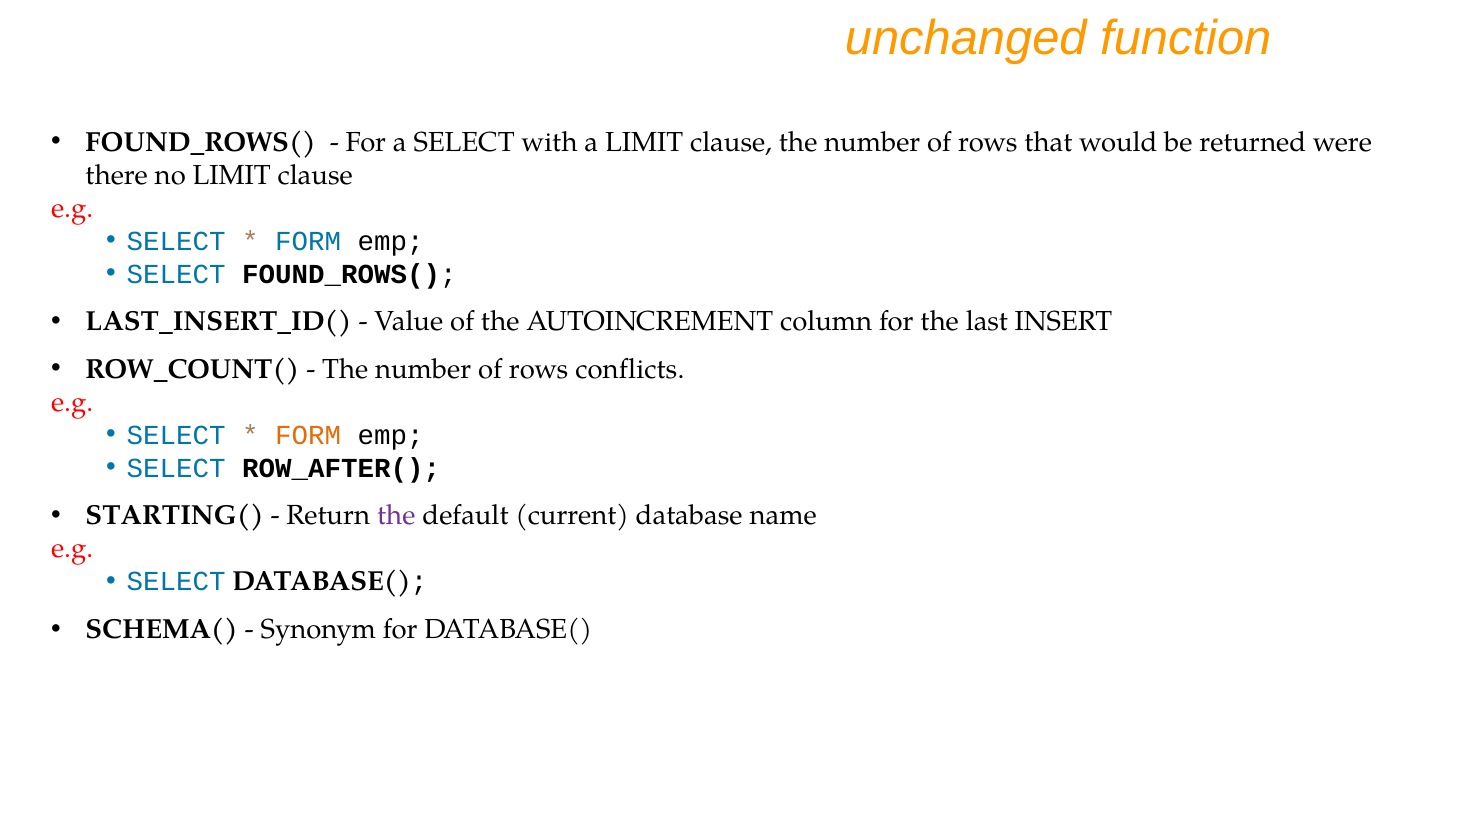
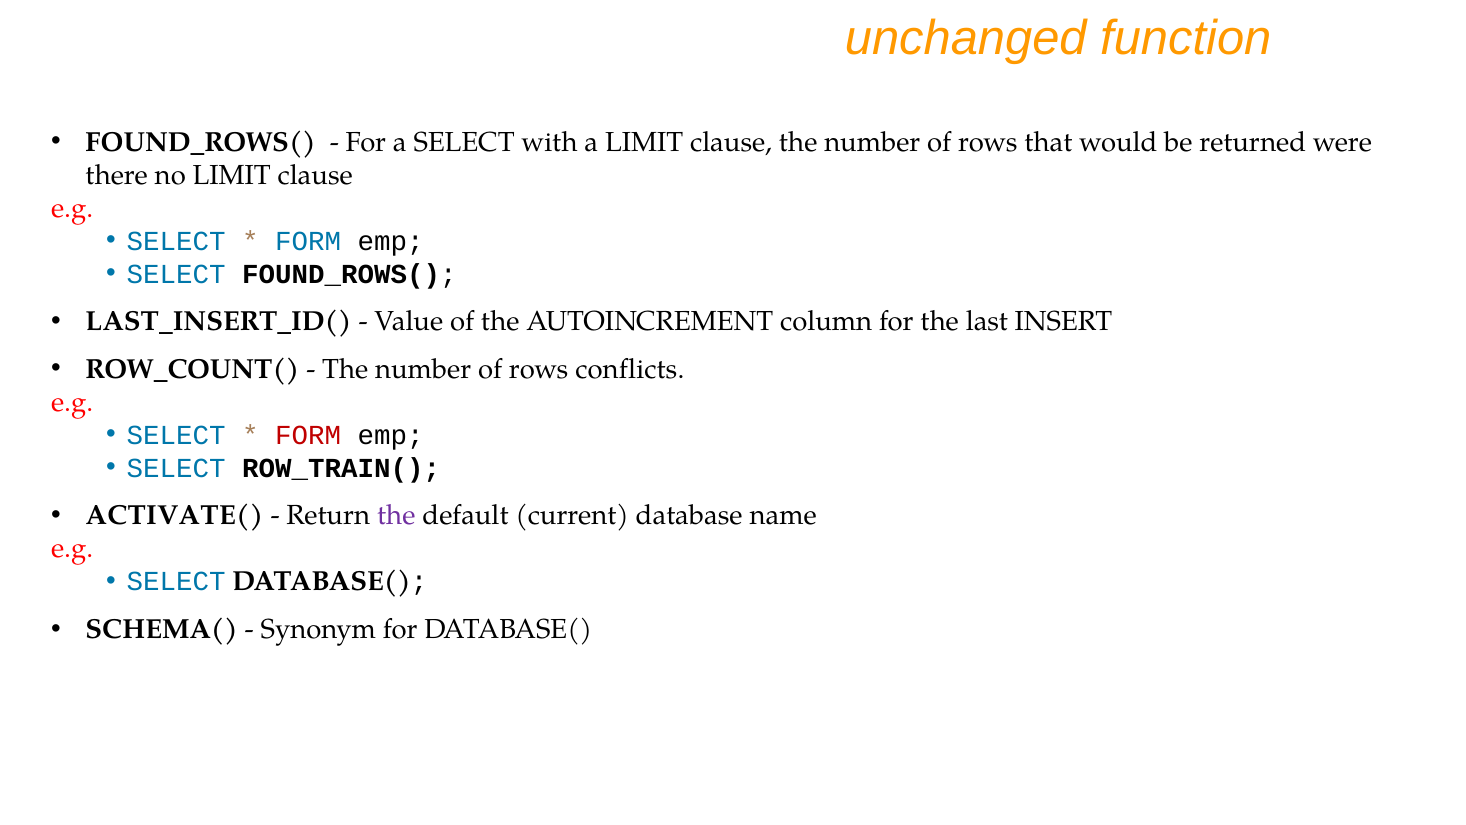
FORM colour: orange -> red (308, 435)
ROW_AFTER(: ROW_AFTER( -> ROW_TRAIN( (341, 468)
STARTING(: STARTING( -> ACTIVATE( (175, 516)
